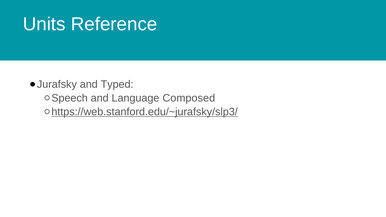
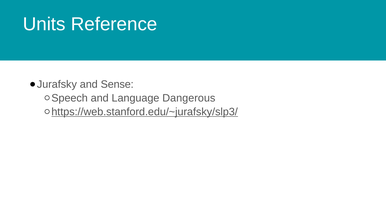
Typed: Typed -> Sense (117, 84)
Composed: Composed -> Dangerous (189, 98)
